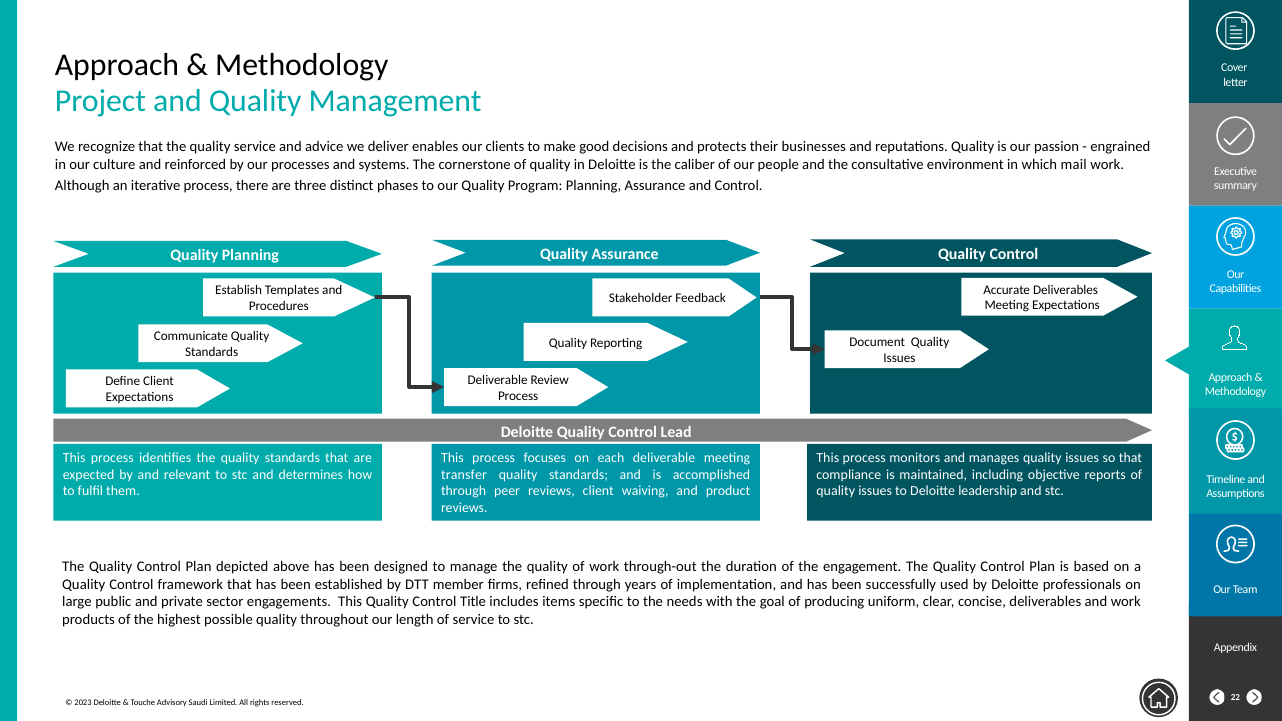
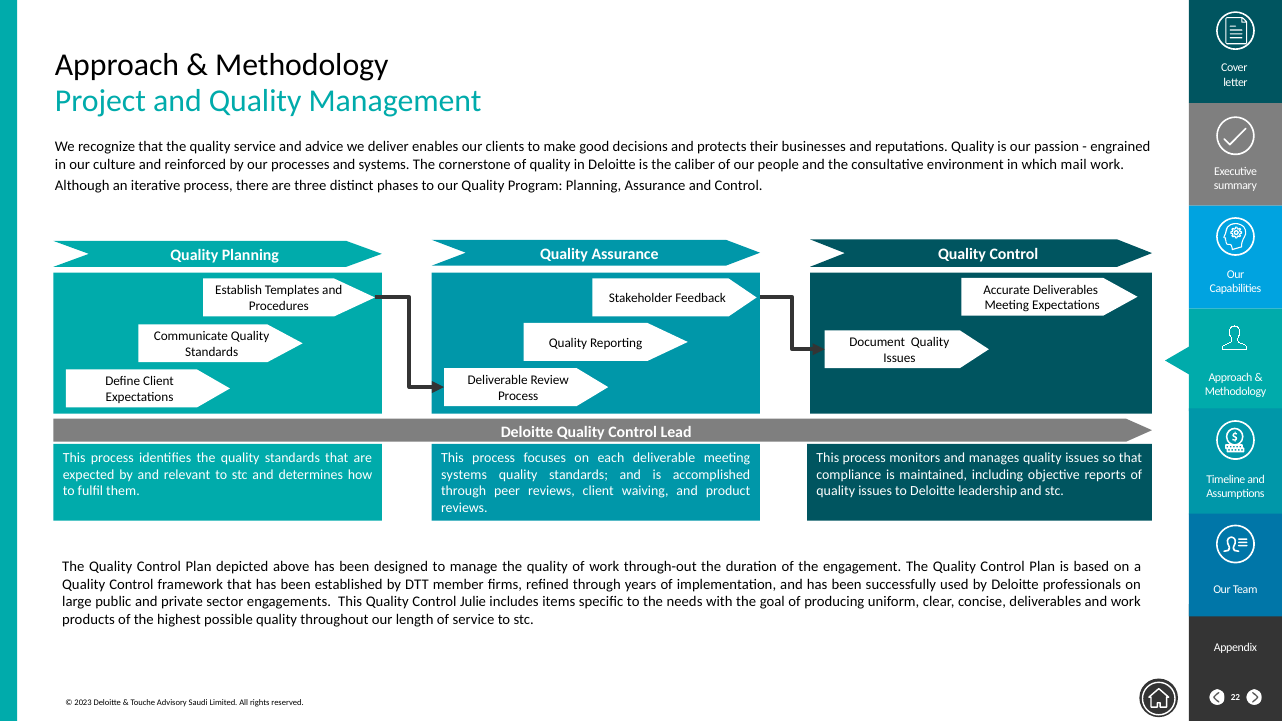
transfer: transfer -> systems (464, 475)
Title: Title -> Julie (473, 602)
